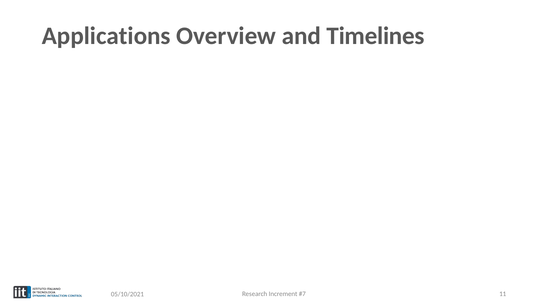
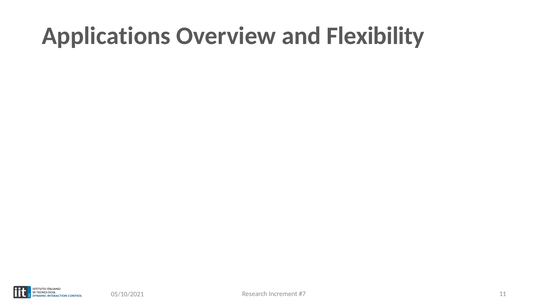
Timelines: Timelines -> Flexibility (376, 36)
